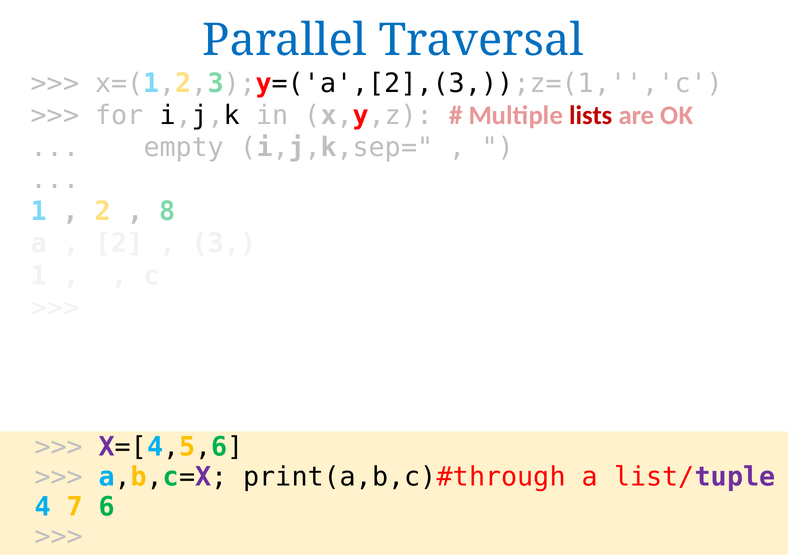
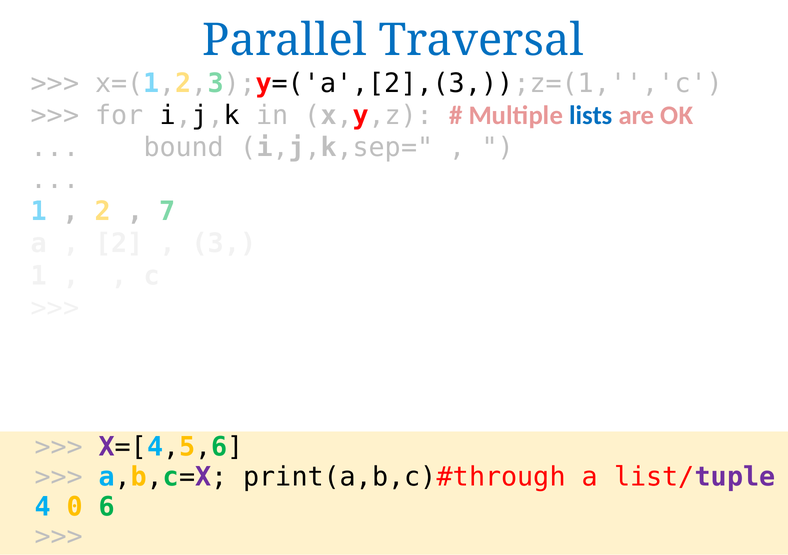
lists colour: red -> blue (591, 116)
empty: empty -> bound (184, 148)
8: 8 -> 7 (167, 212)
7: 7 -> 0 (75, 507)
